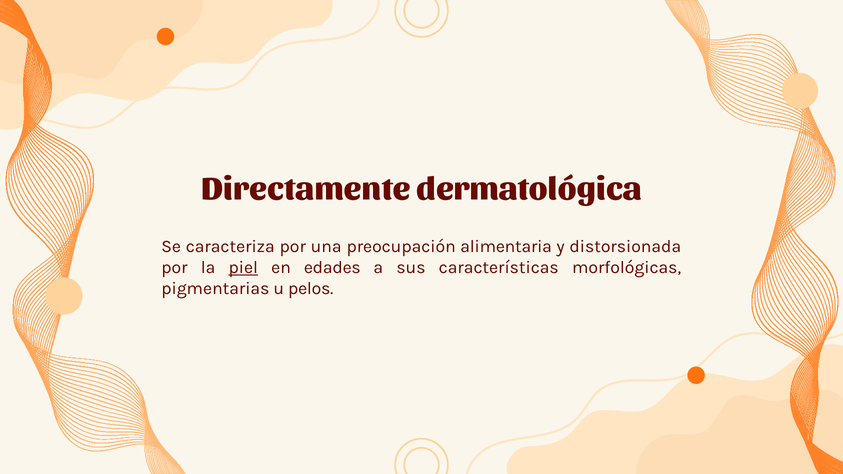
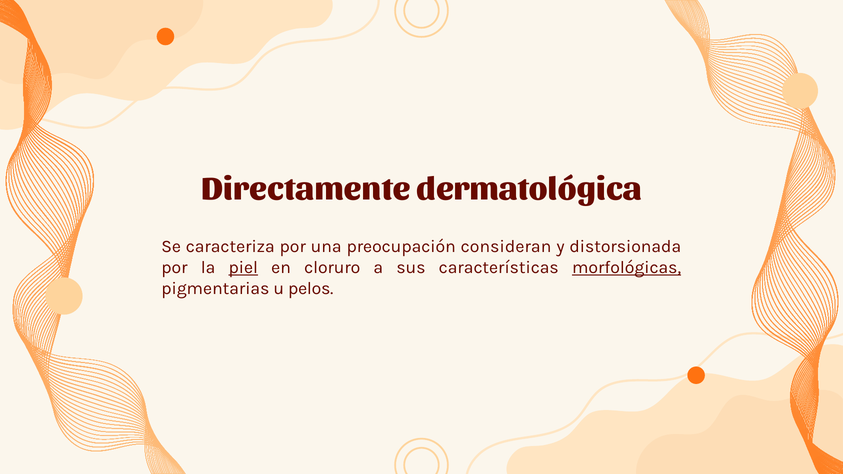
alimentaria: alimentaria -> consideran (506, 247)
edades: edades -> cloruro (332, 268)
morfológicas underline: none -> present (627, 268)
